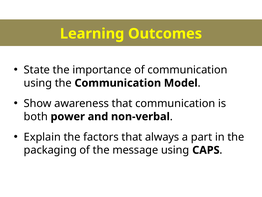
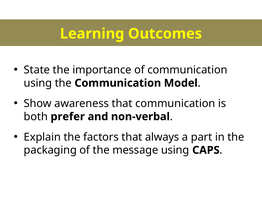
power: power -> prefer (68, 116)
